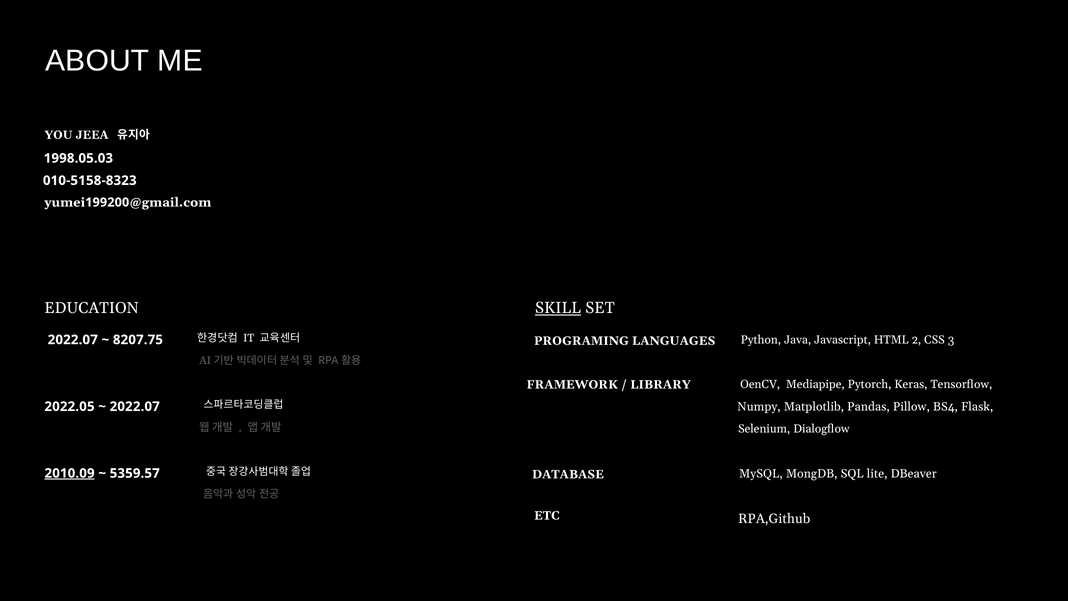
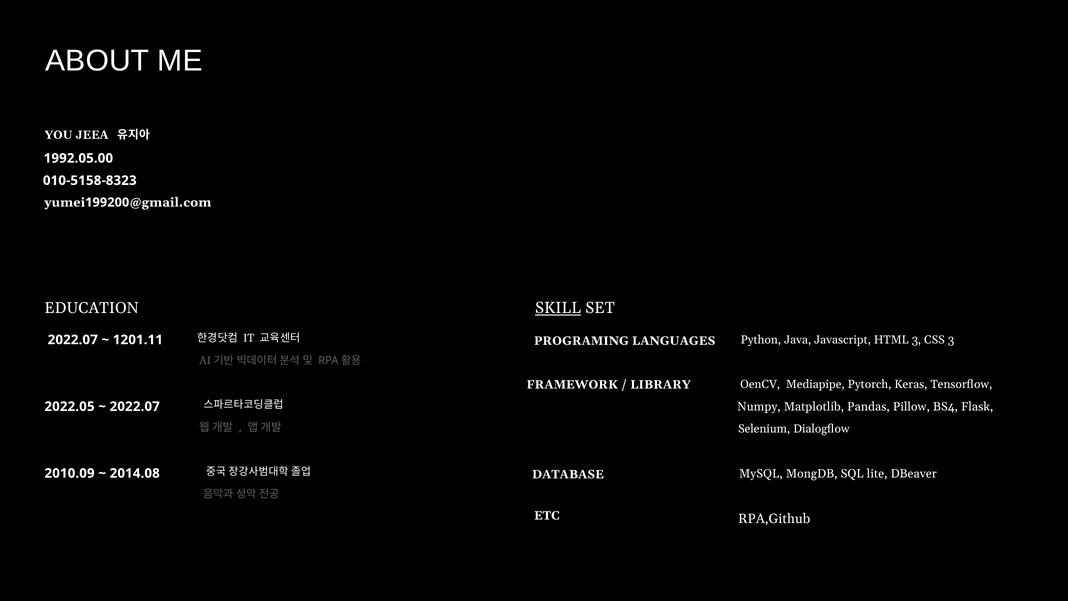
1998.05.03: 1998.05.03 -> 1992.05.00 (78, 158)
HTML 2: 2 -> 3 (916, 340)
8207.75: 8207.75 -> 1201.11 (138, 340)
2010.09 underline: present -> none (70, 473)
5359.57: 5359.57 -> 2014.08 (135, 473)
